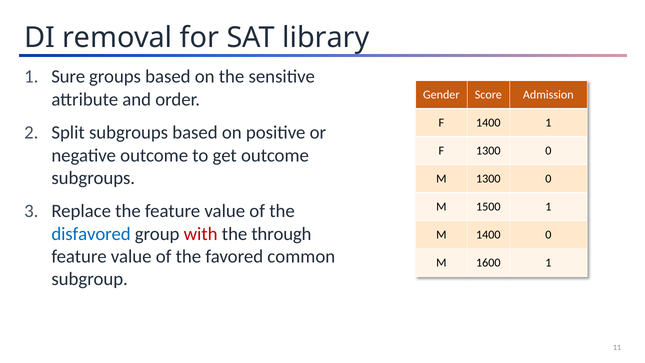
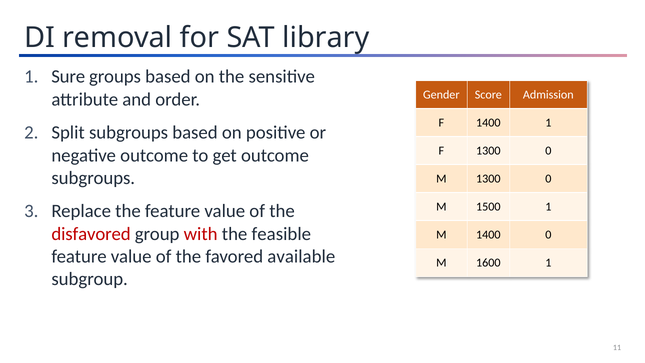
disfavored colour: blue -> red (91, 234)
through: through -> feasible (281, 234)
common: common -> available (301, 256)
